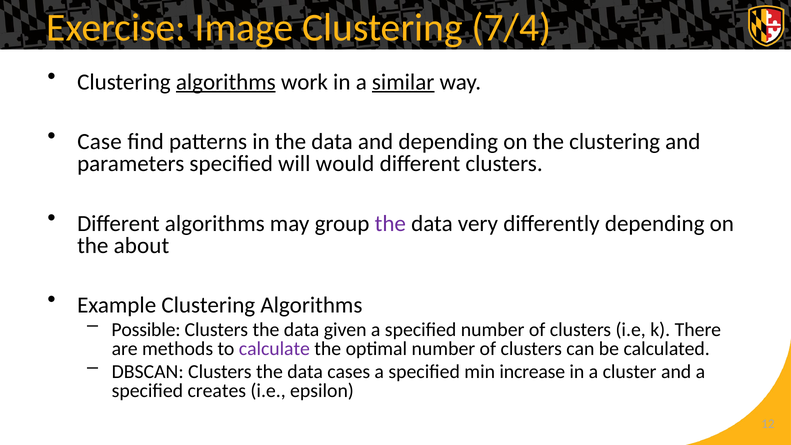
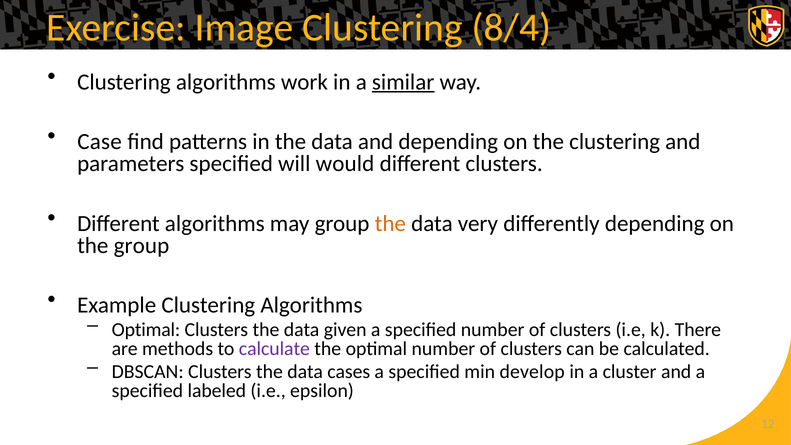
7/4: 7/4 -> 8/4 (511, 27)
algorithms underline: present -> none (226, 82)
the colour: purple -> orange (390, 223)
the about: about -> group (141, 246)
Possible: Possible -> Optimal (146, 329)
increase: increase -> develop (532, 372)
creates: creates -> labeled (217, 391)
